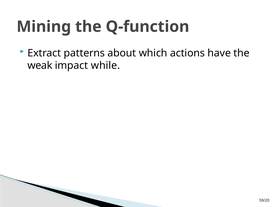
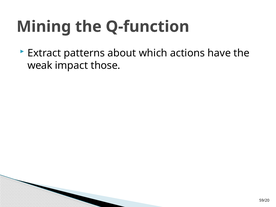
while: while -> those (106, 65)
